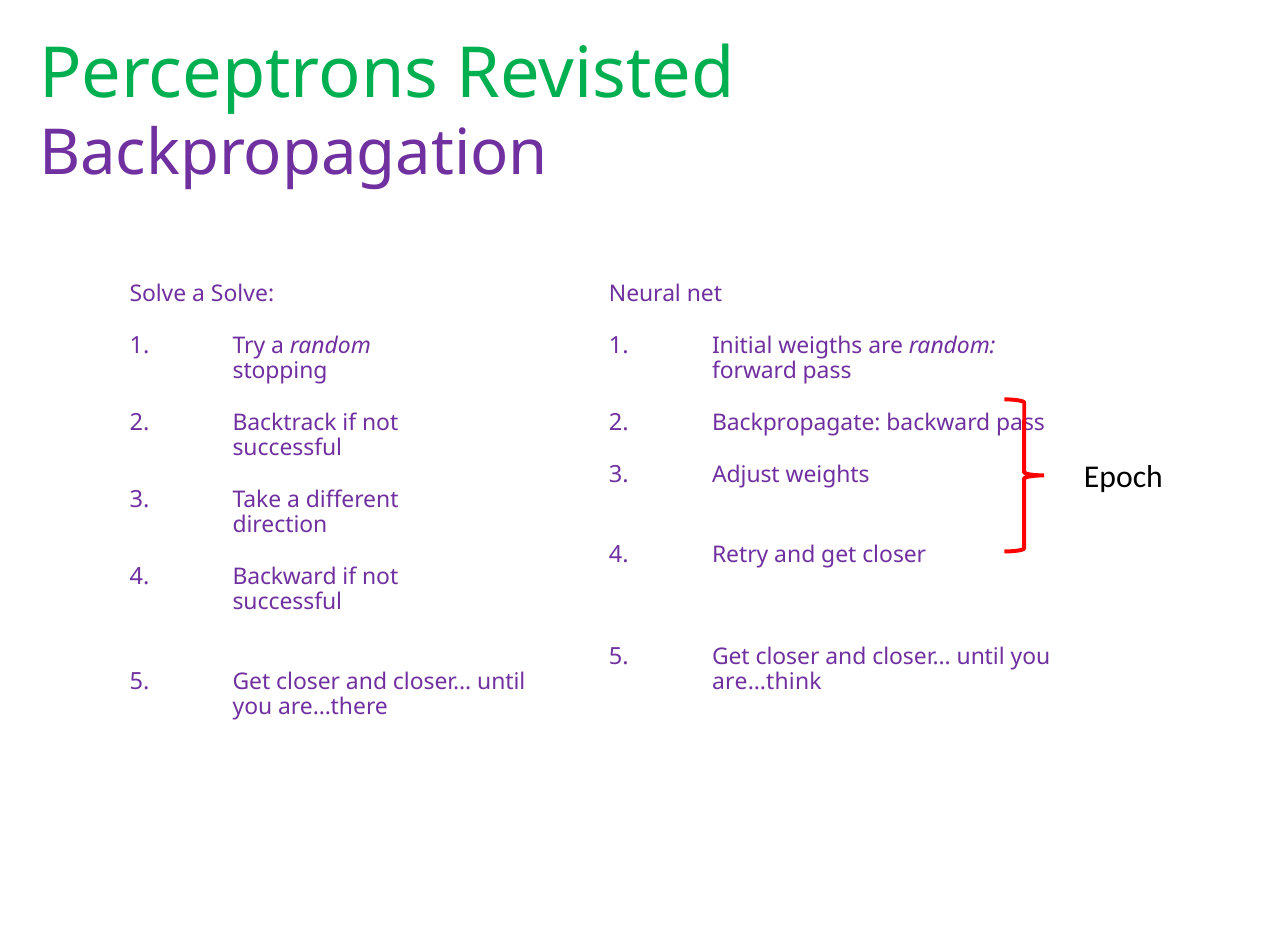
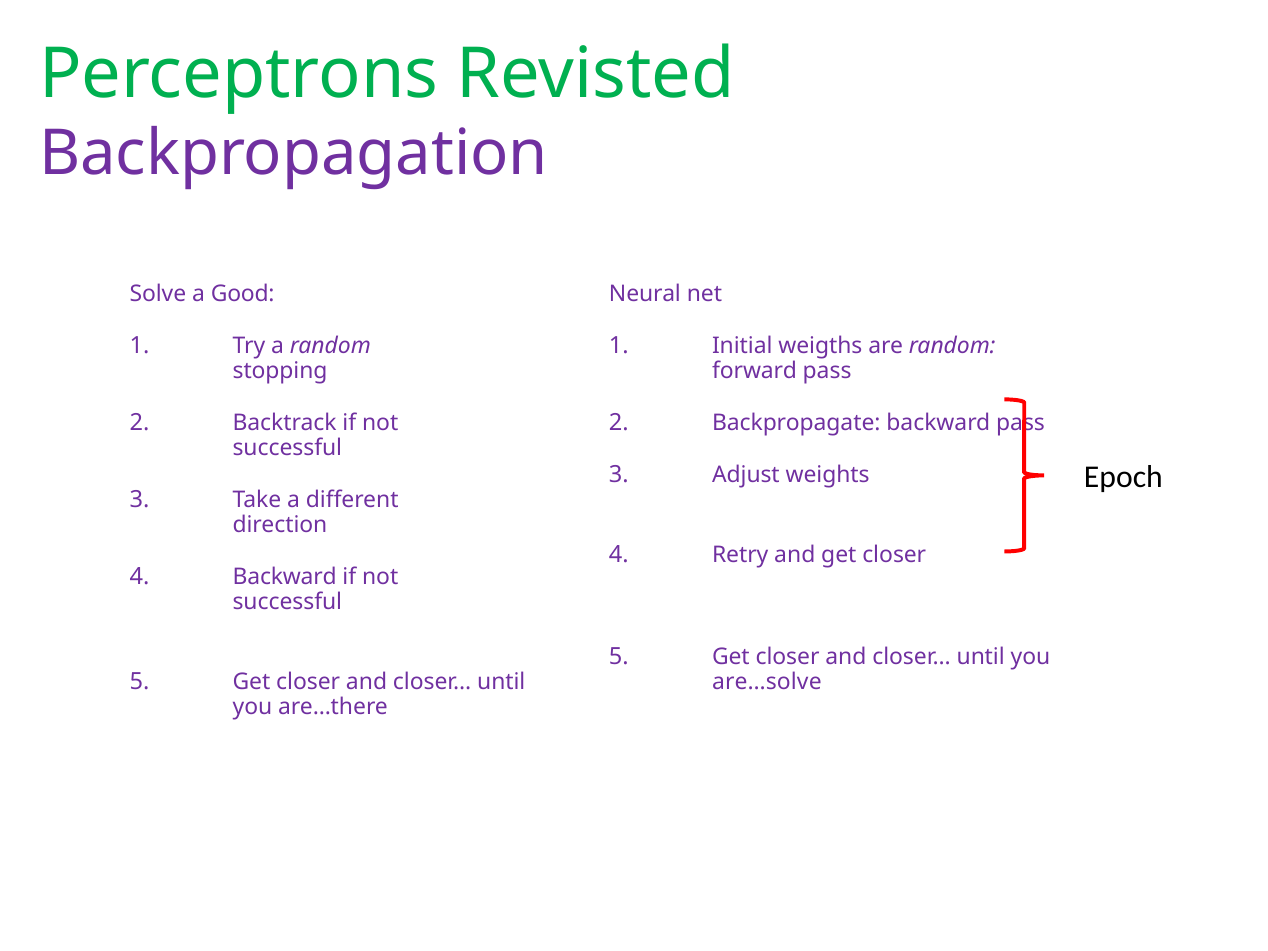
a Solve: Solve -> Good (243, 294)
are…think: are…think -> are…solve (767, 682)
